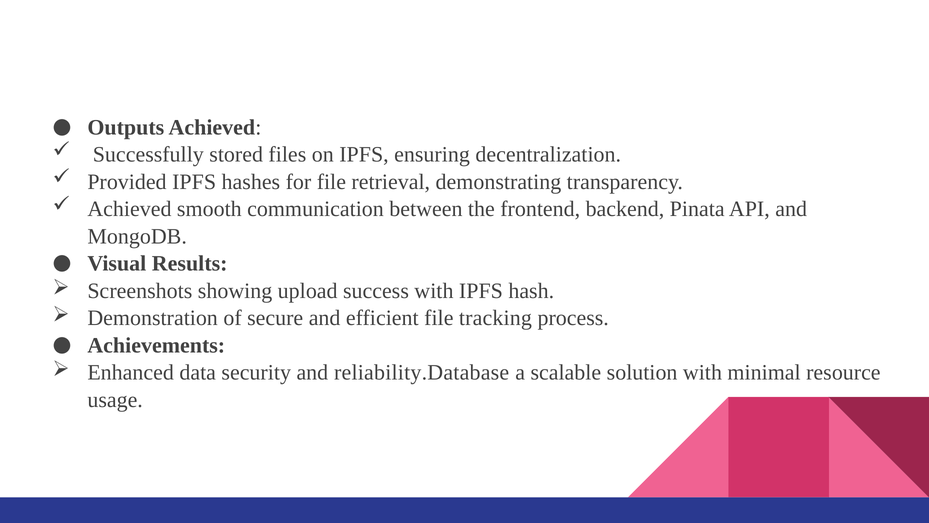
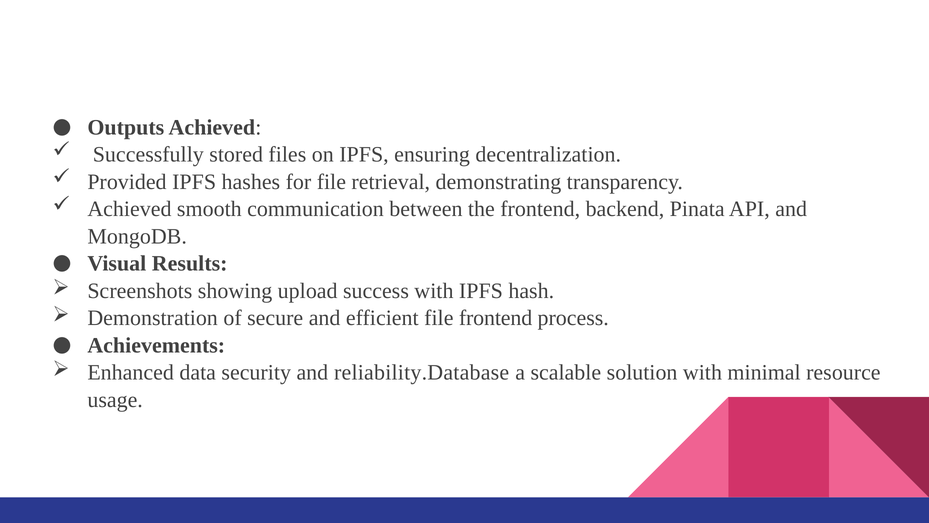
file tracking: tracking -> frontend (496, 318)
